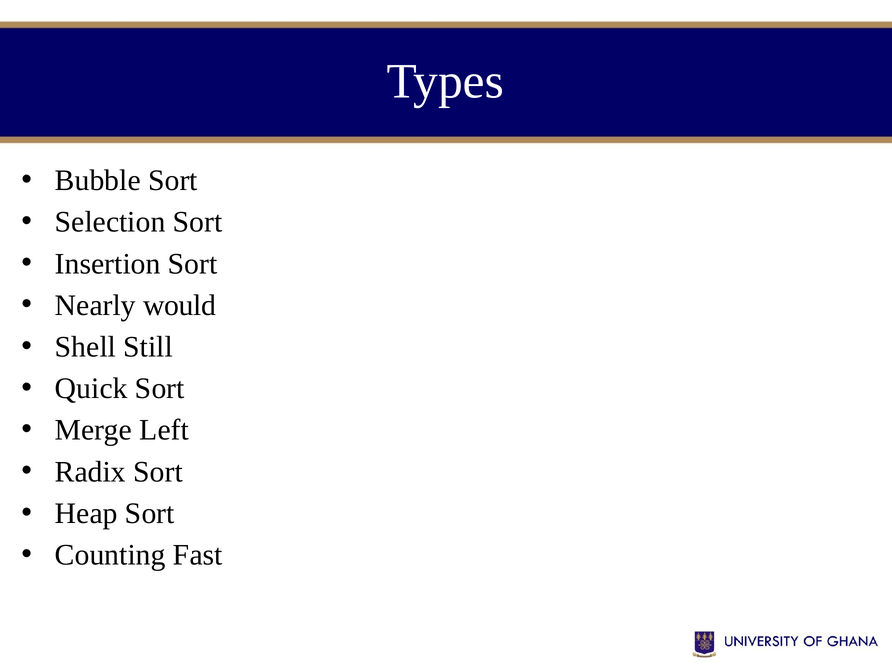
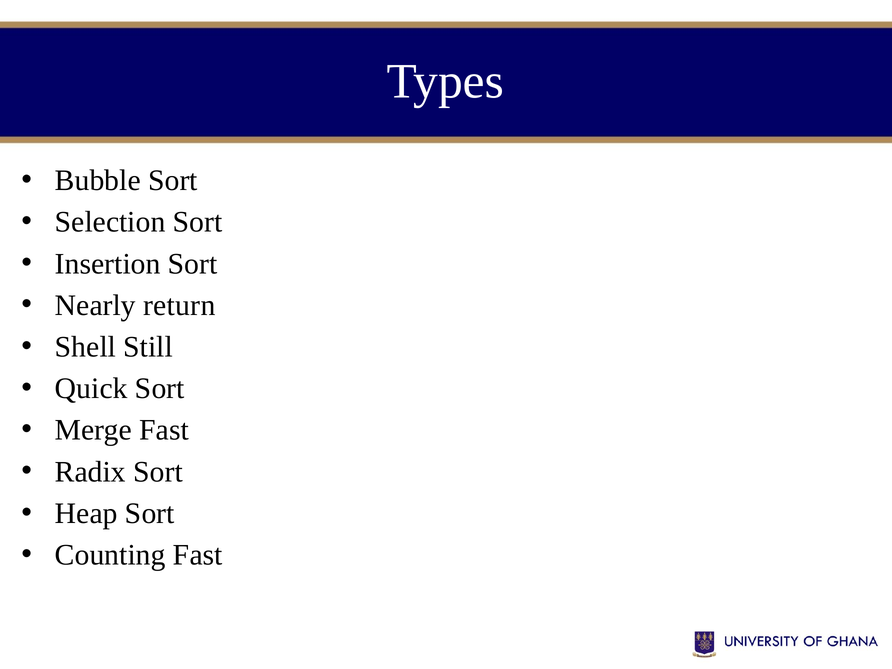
would: would -> return (179, 305)
Merge Left: Left -> Fast (164, 430)
